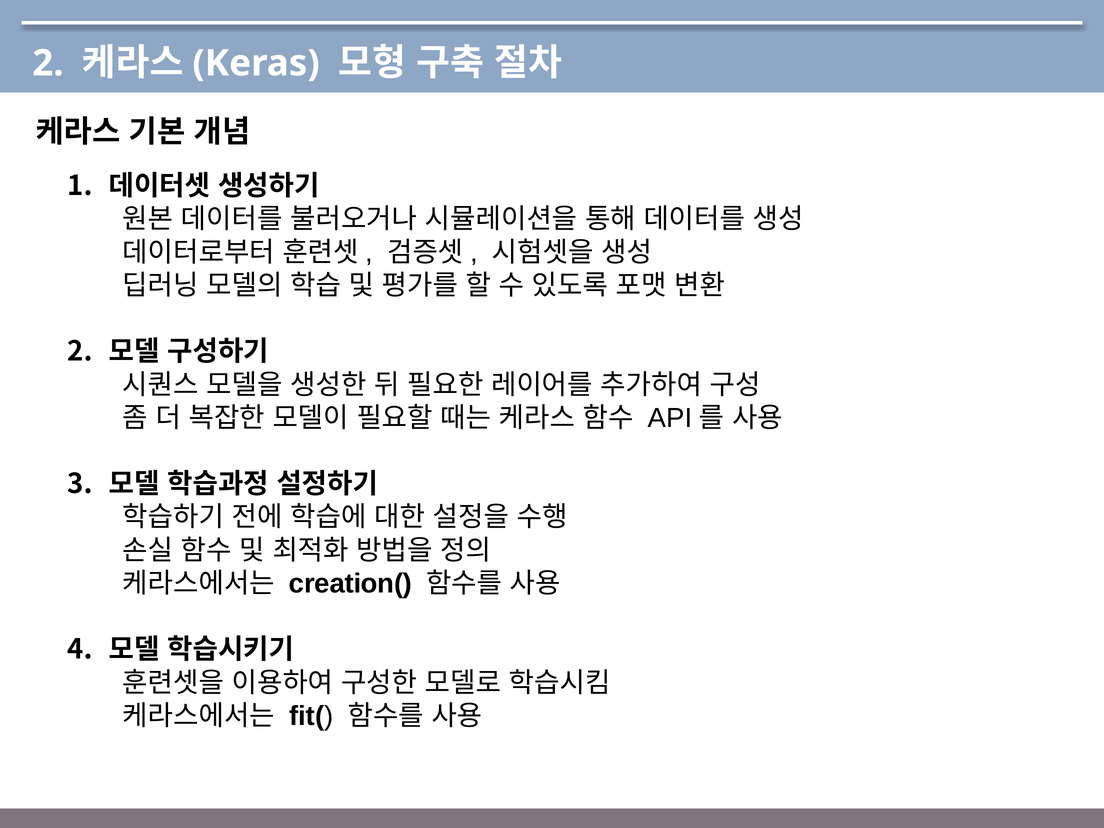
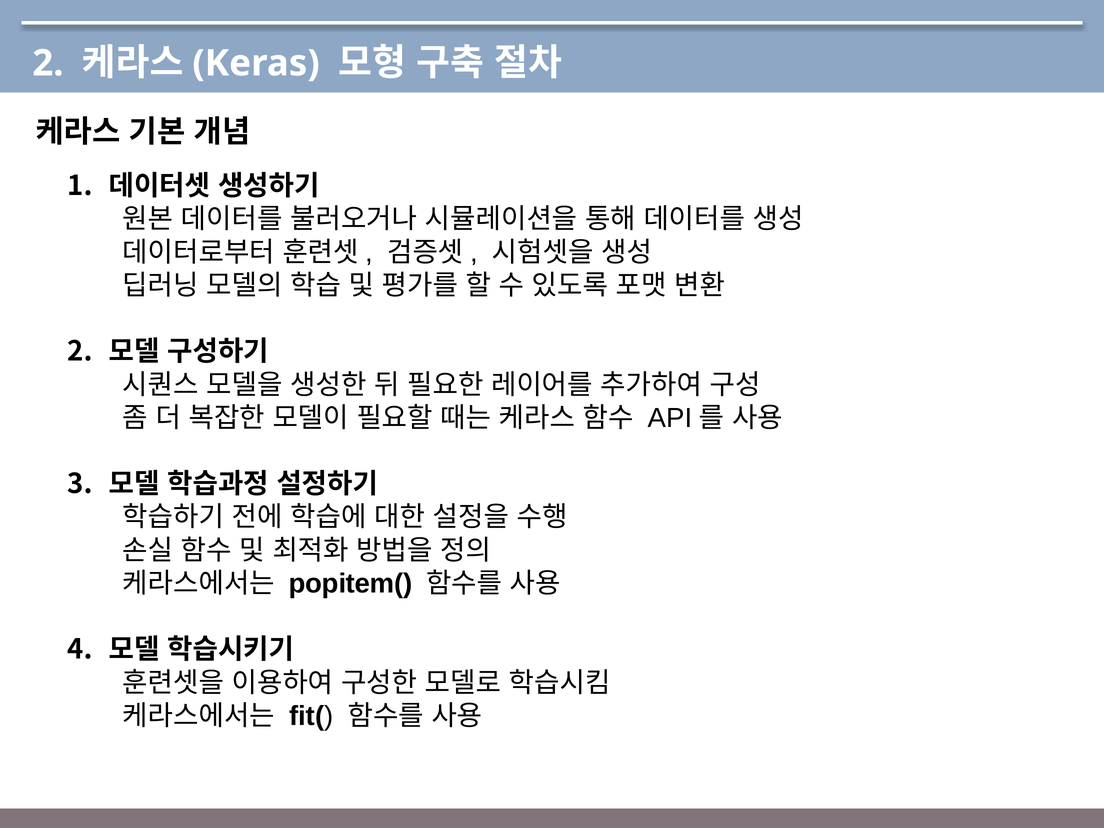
creation(: creation( -> popitem( (351, 584)
